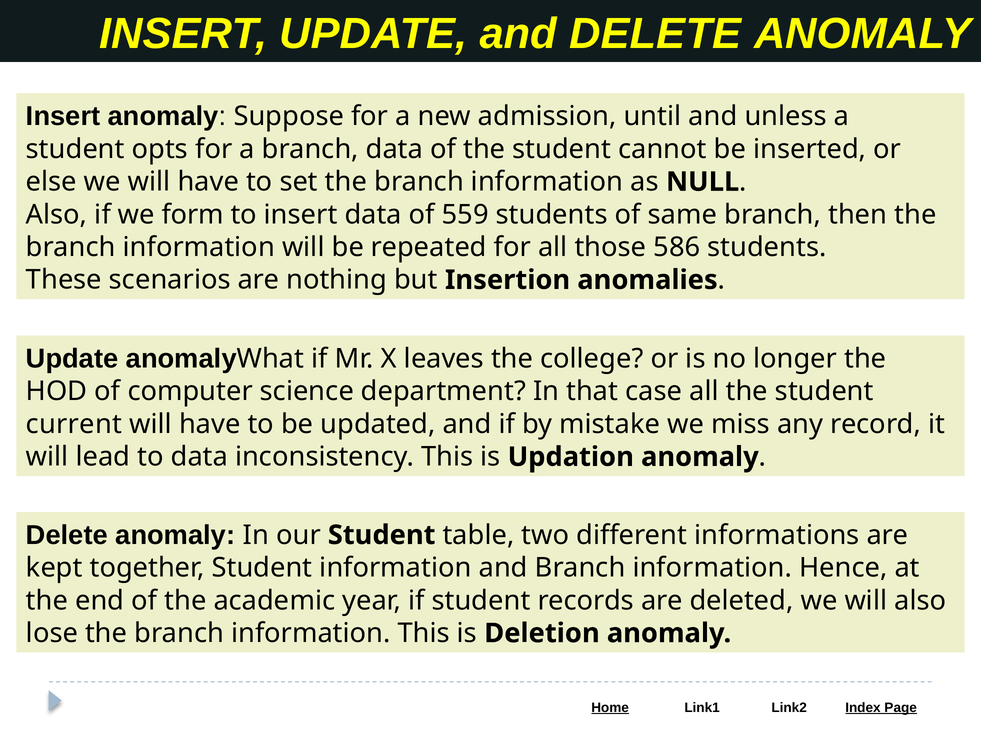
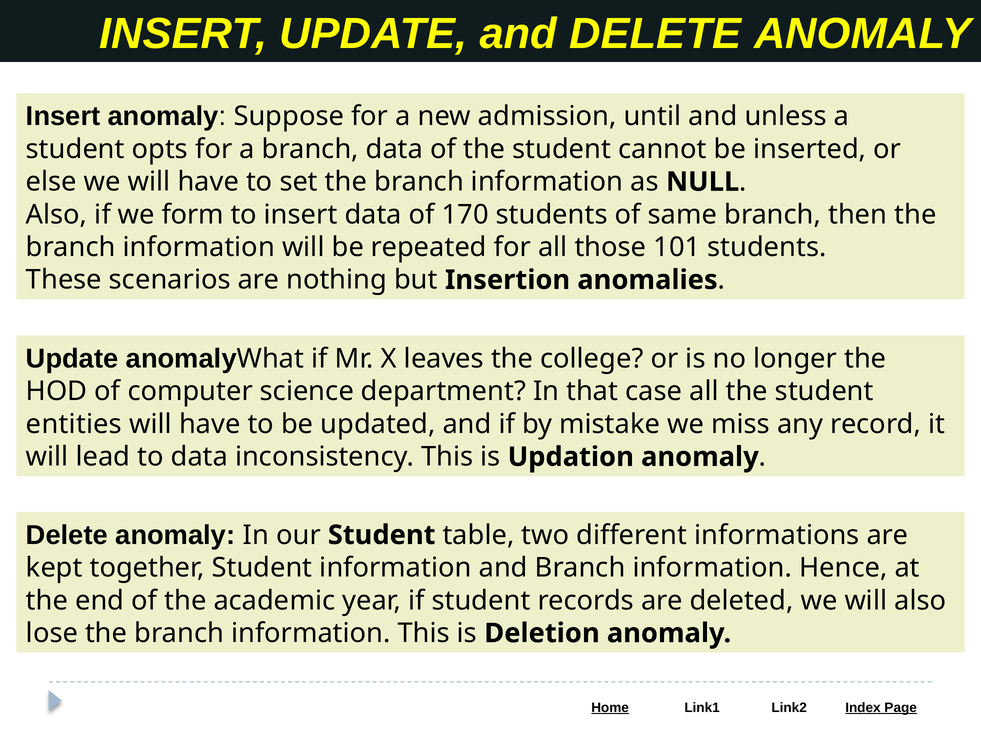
559: 559 -> 170 (465, 214)
586: 586 -> 101 (677, 247)
current: current -> entities (74, 424)
